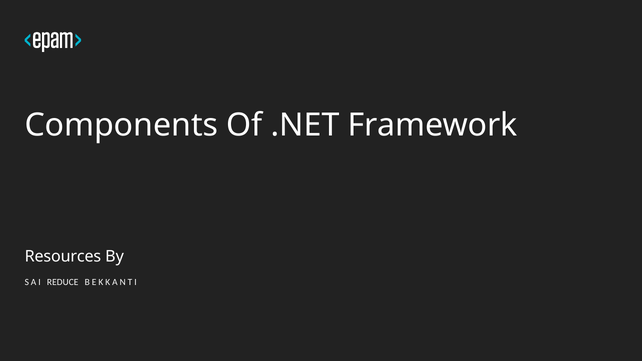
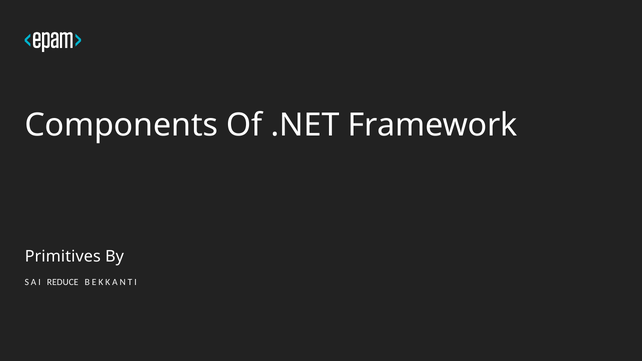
Resources: Resources -> Primitives (63, 256)
